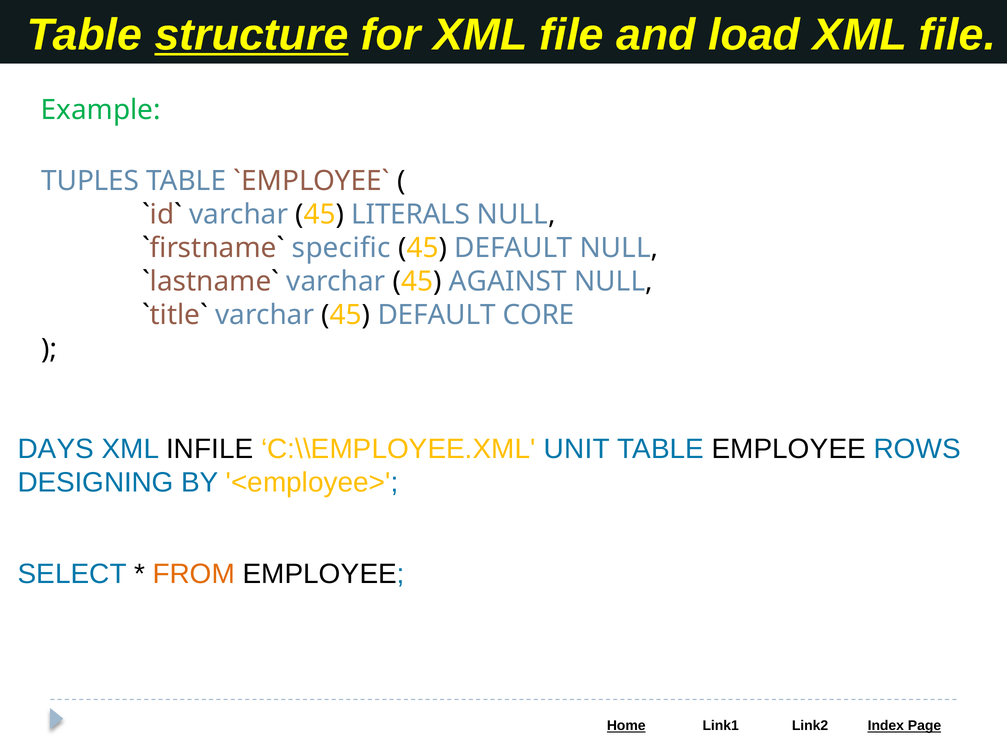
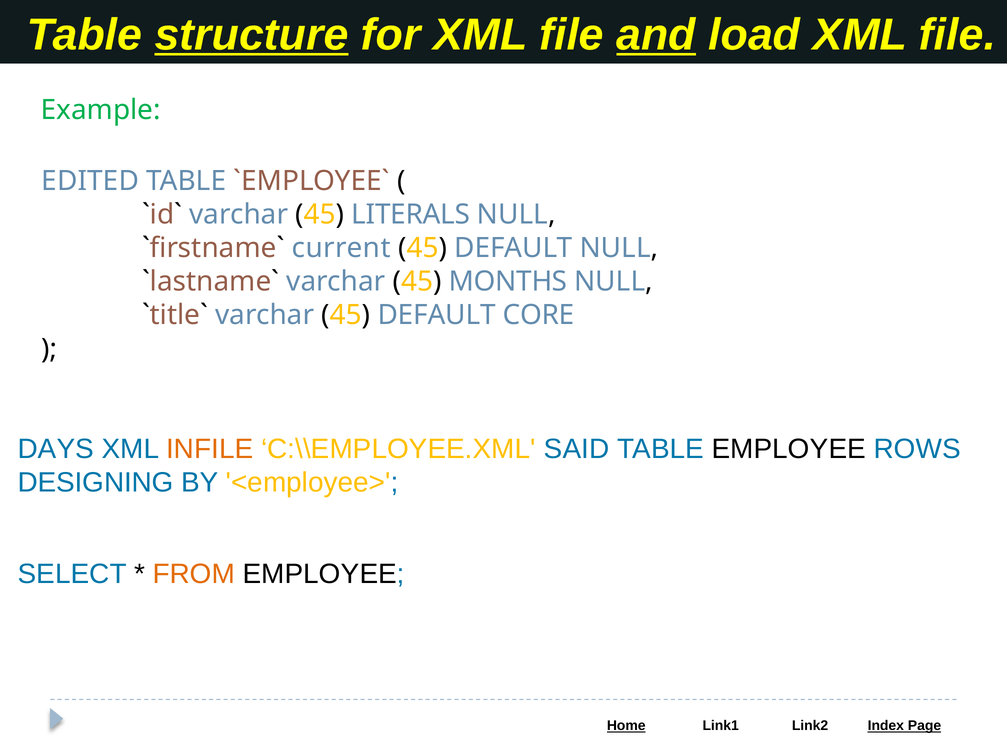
and underline: none -> present (656, 35)
TUPLES: TUPLES -> EDITED (90, 181)
specific: specific -> current (341, 248)
AGAINST: AGAINST -> MONTHS (508, 282)
INFILE colour: black -> orange (210, 449)
UNIT: UNIT -> SAID (577, 449)
